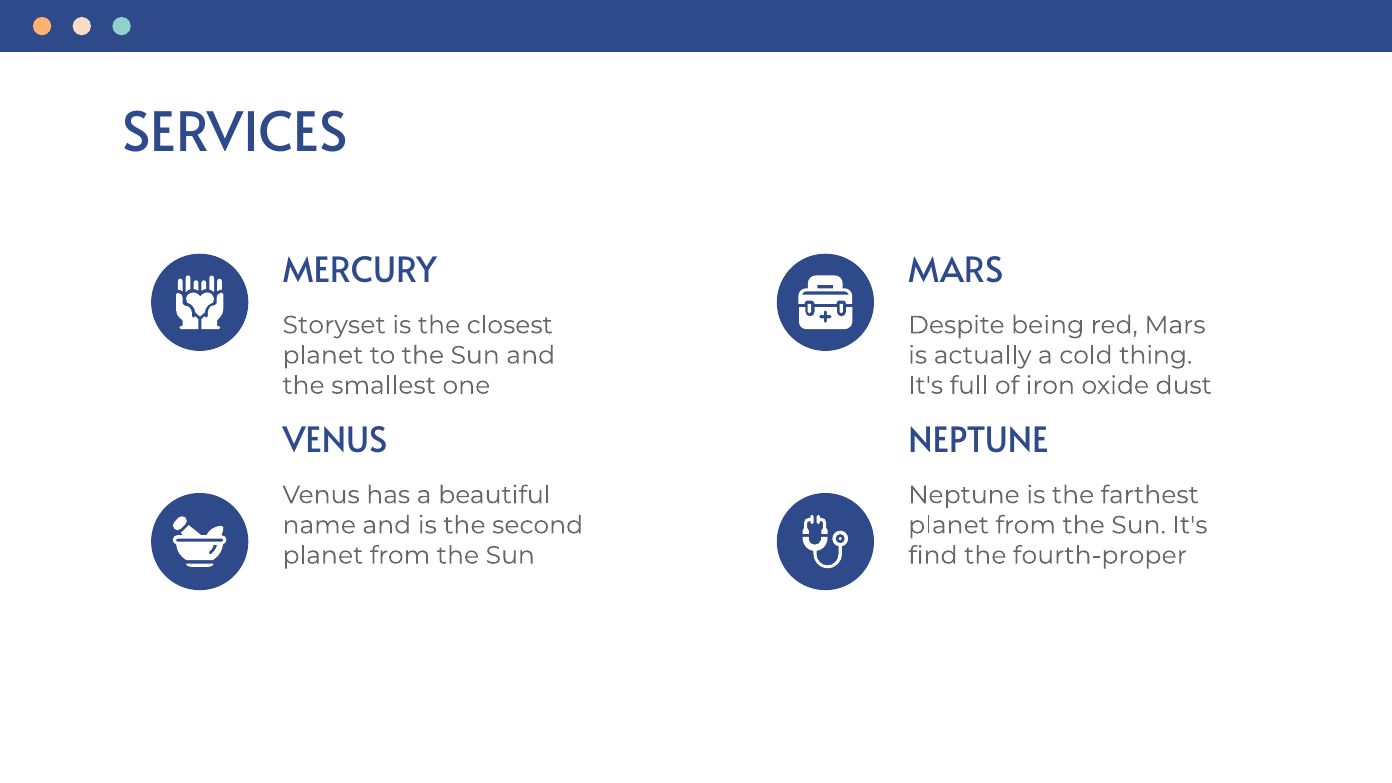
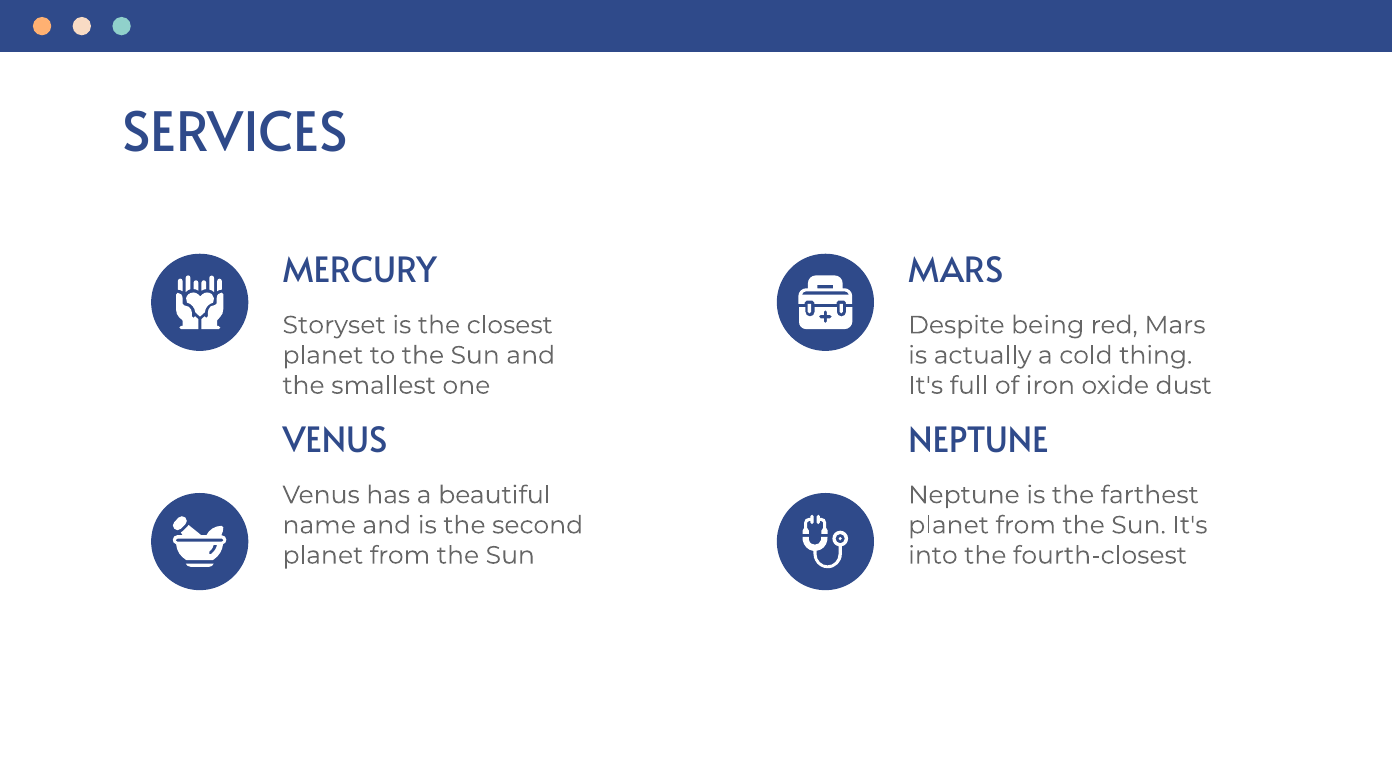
find: find -> into (933, 555)
fourth-proper: fourth-proper -> fourth-closest (1100, 555)
